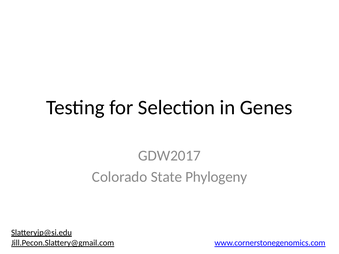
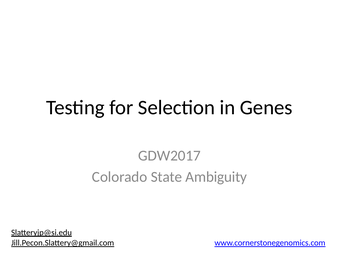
Phylogeny: Phylogeny -> Ambiguity (216, 177)
